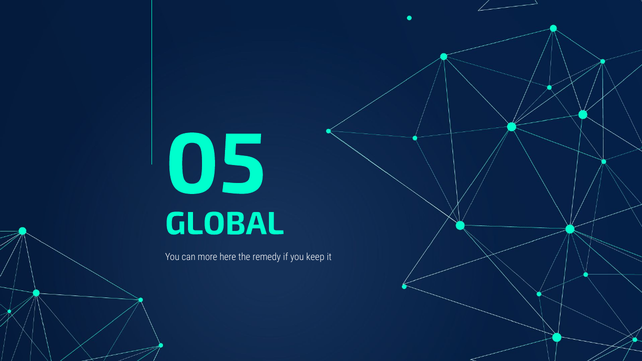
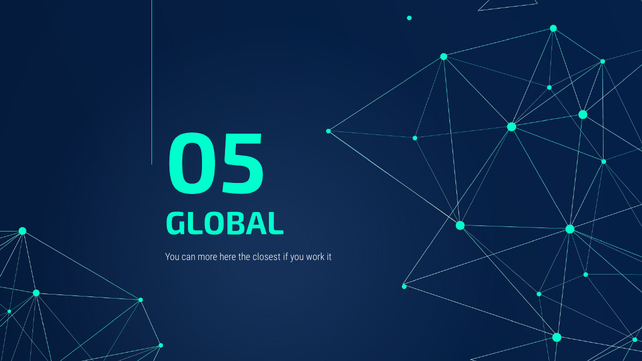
remedy: remedy -> closest (267, 257)
keep: keep -> work (315, 257)
